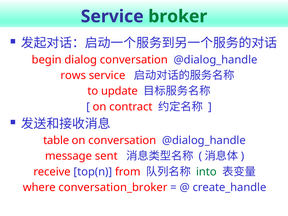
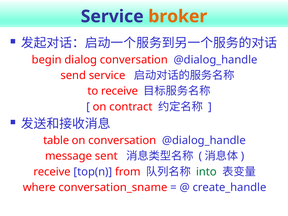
broker colour: green -> orange (178, 16)
rows: rows -> send (73, 75)
to update: update -> receive (119, 91)
conversation_broker: conversation_broker -> conversation_sname (113, 187)
